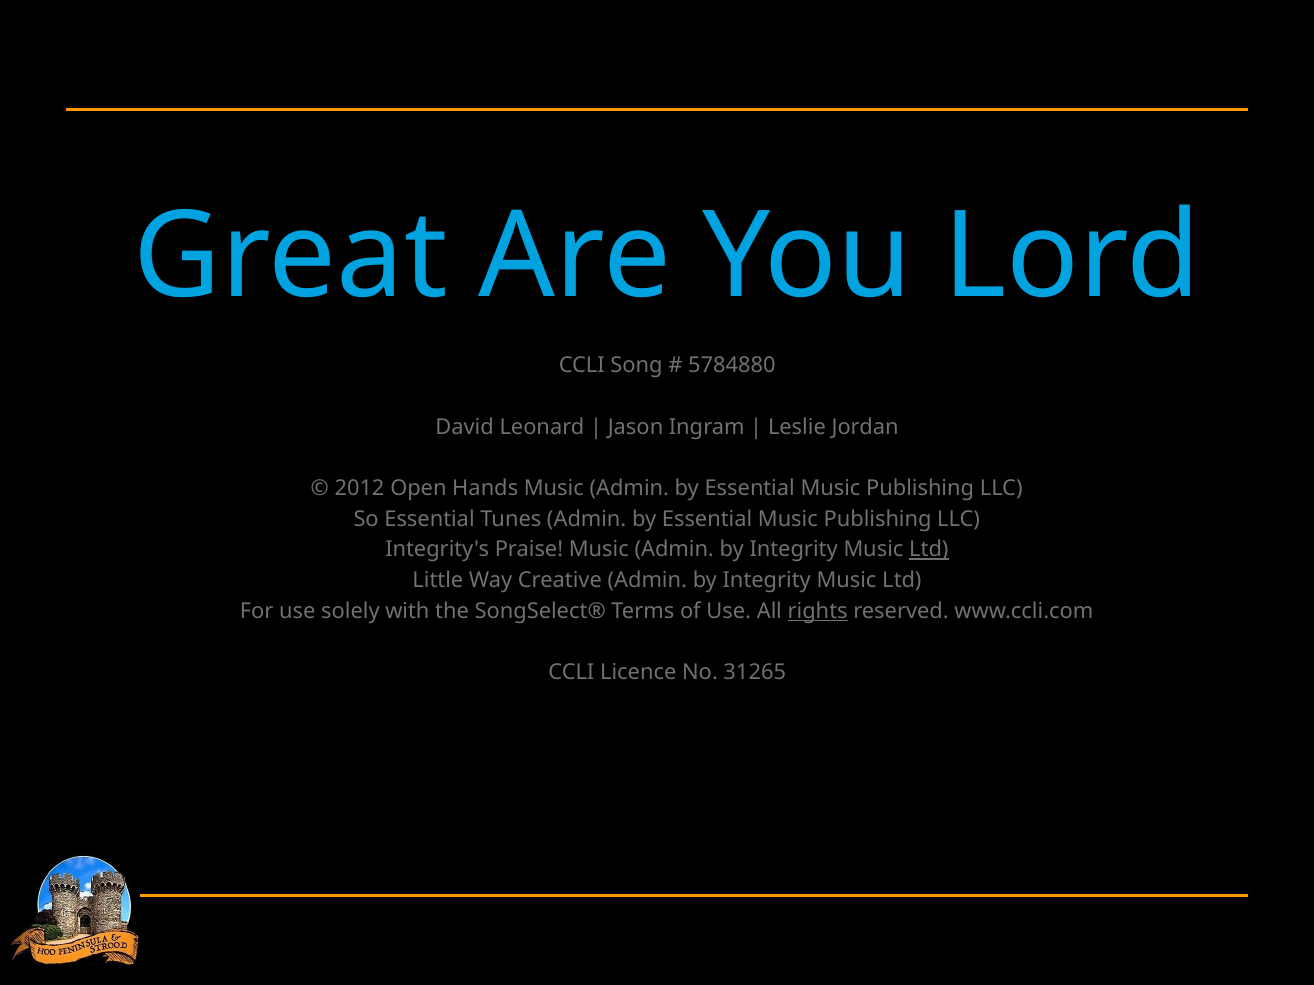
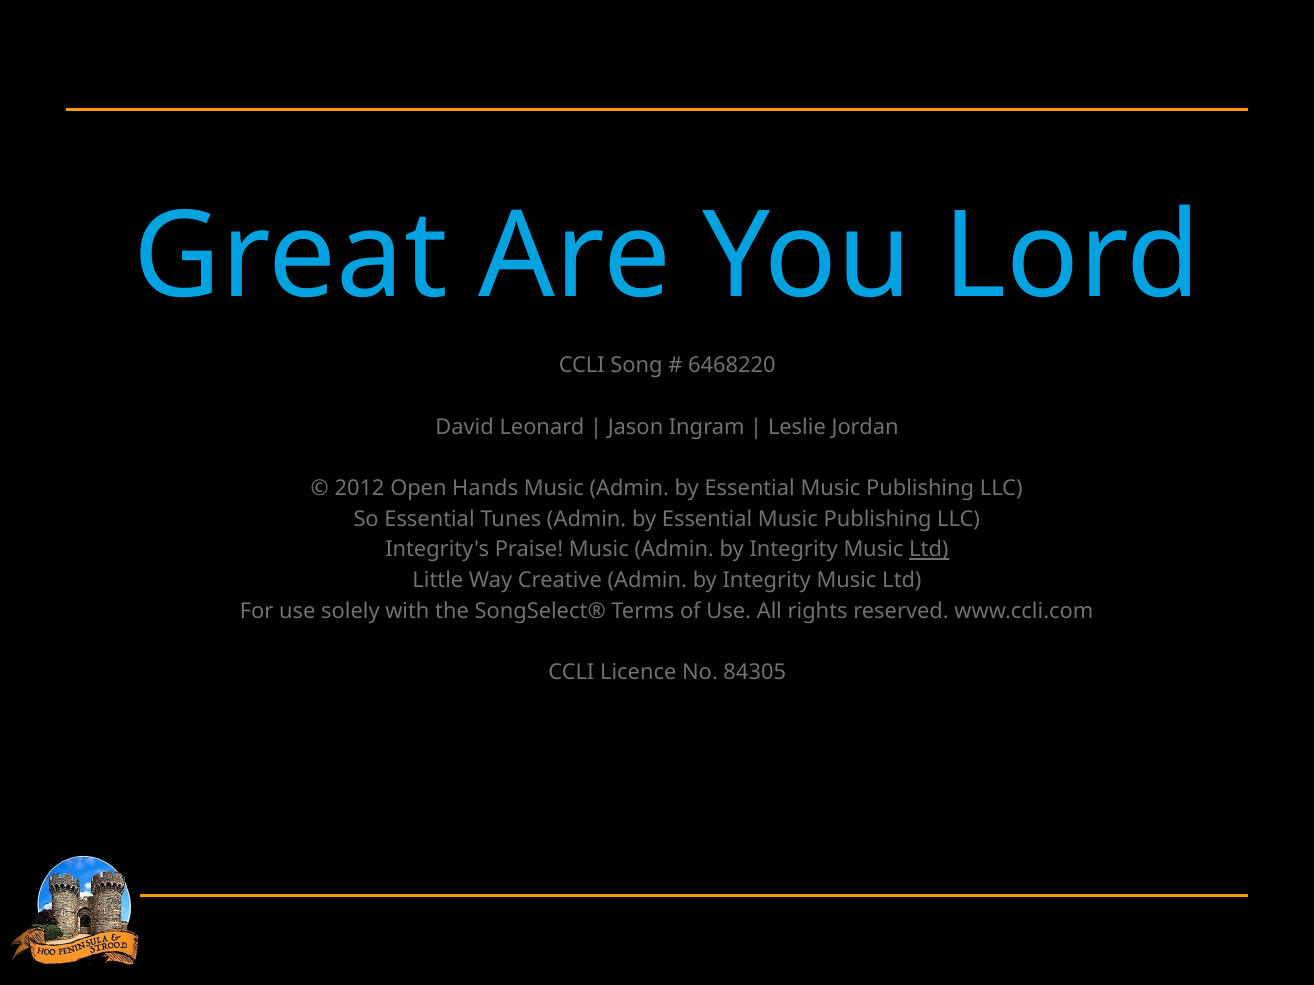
5784880: 5784880 -> 6468220 (732, 366)
rights underline: present -> none (818, 611)
31265: 31265 -> 84305 (755, 673)
